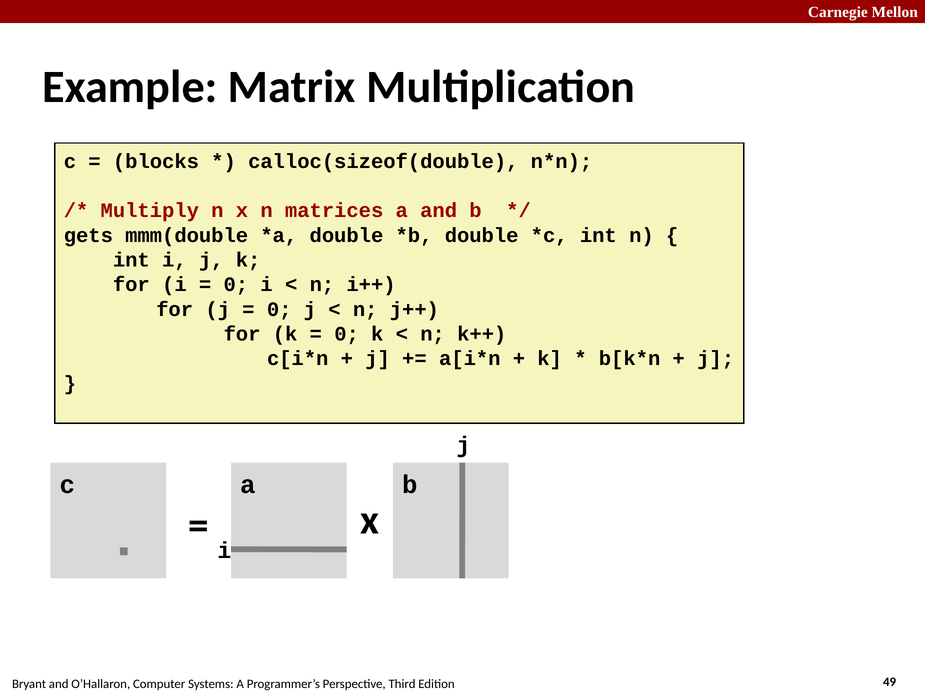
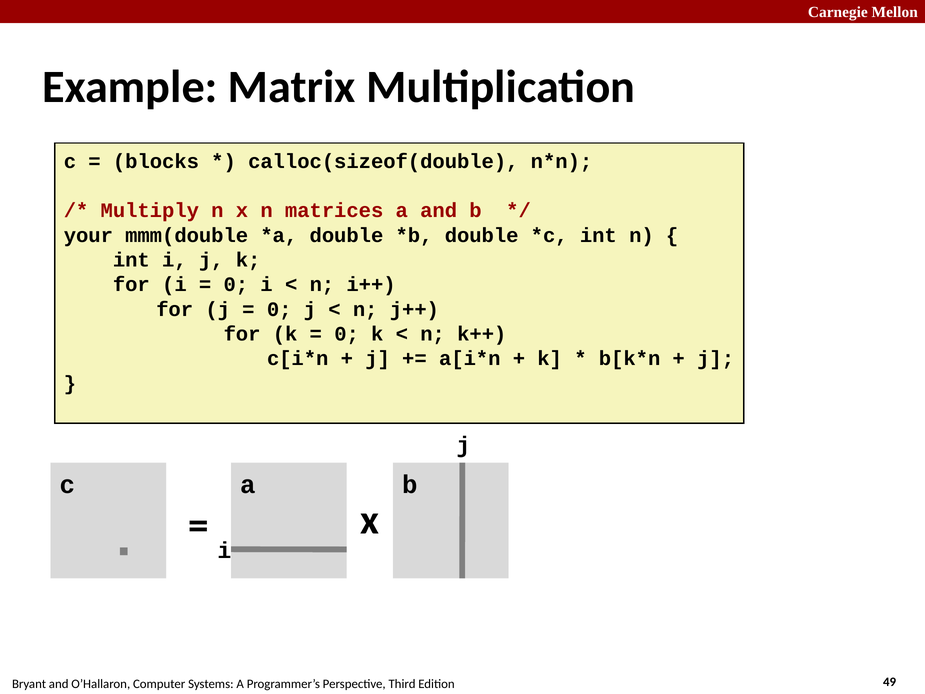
gets: gets -> your (88, 235)
